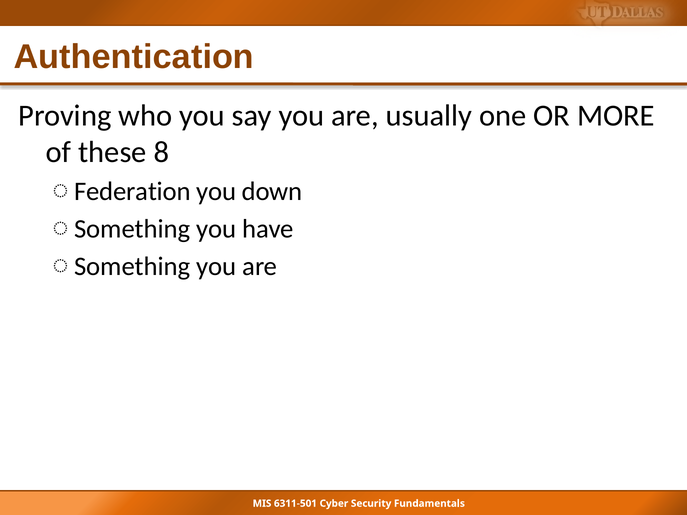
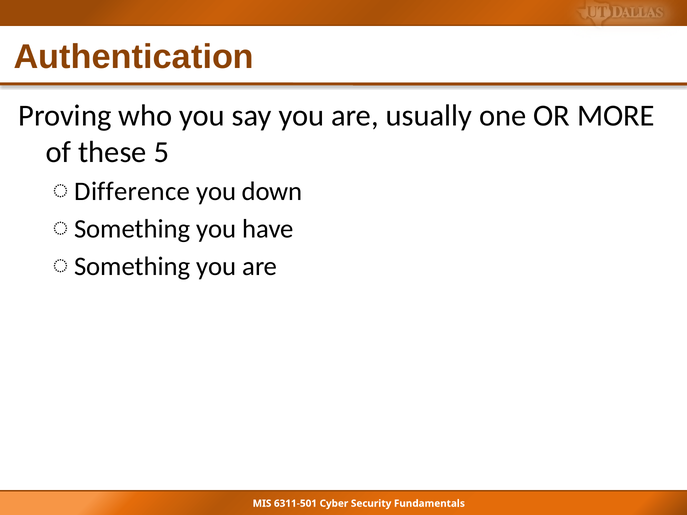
8: 8 -> 5 (161, 152)
Federation: Federation -> Difference (132, 192)
